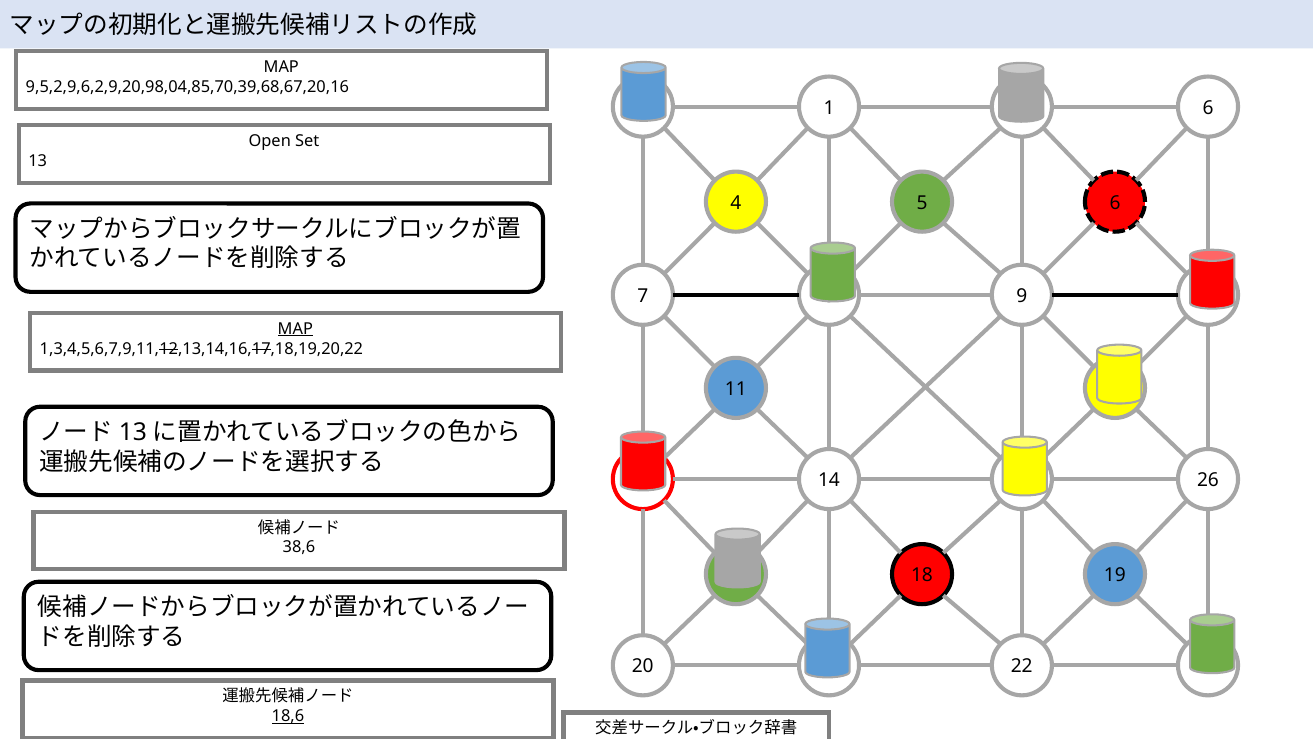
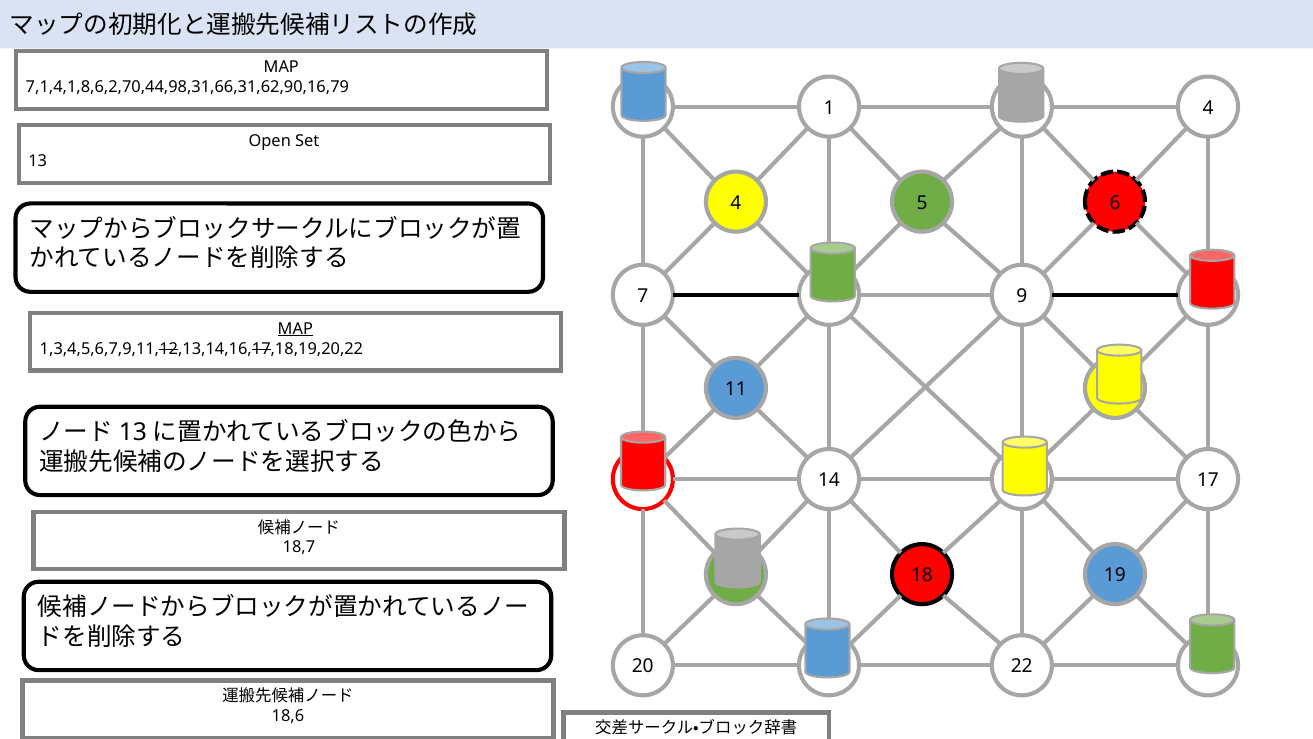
9,5,2,9,6,2,9,20,98,04,85,70,39,68,67,20,16: 9,5,2,9,6,2,9,20,98,04,85,70,39,68,67,20,16 -> 7,1,4,1,8,6,2,70,44,98,31,66,31,62,90,16,79 (187, 87)
6: 6 -> 4 (1208, 108)
26: 26 -> 17 (1208, 480)
38,6: 38,6 -> 18,7 (299, 547)
18,6 underline: present -> none (288, 716)
